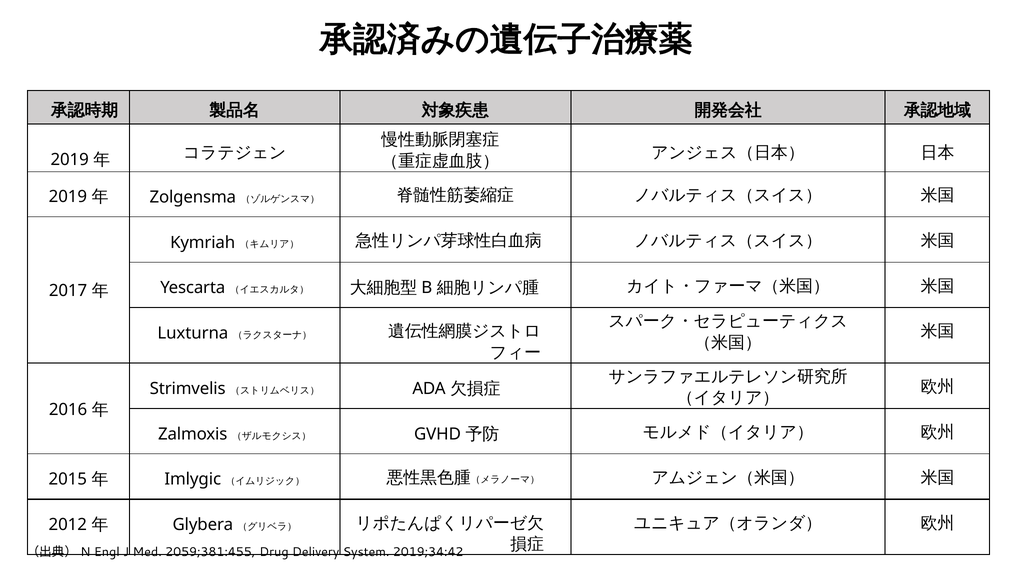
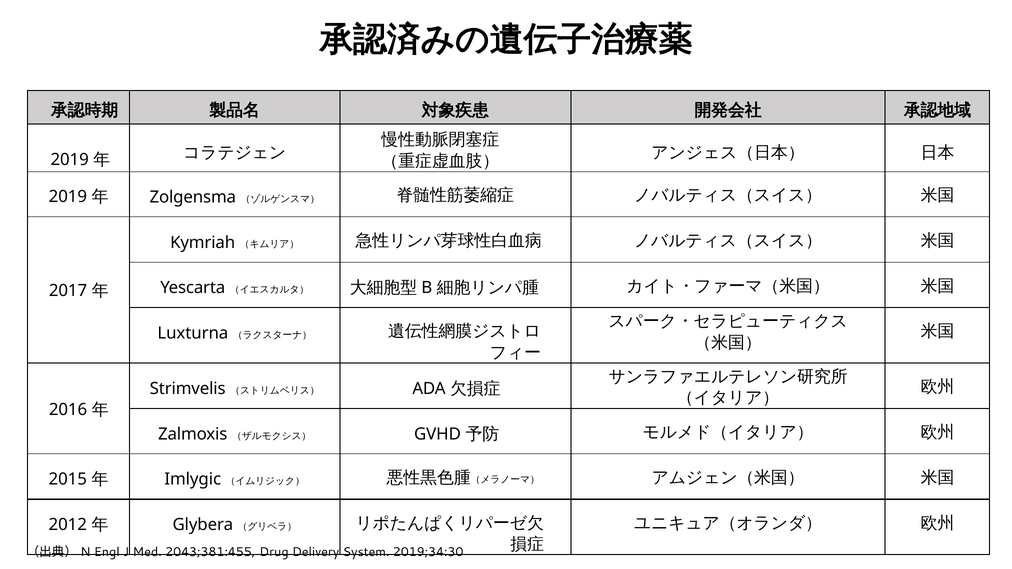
2059;381:455: 2059;381:455 -> 2043;381:455 (210, 552)
2019;34:42: 2019;34:42 -> 2019;34:30 (428, 552)
